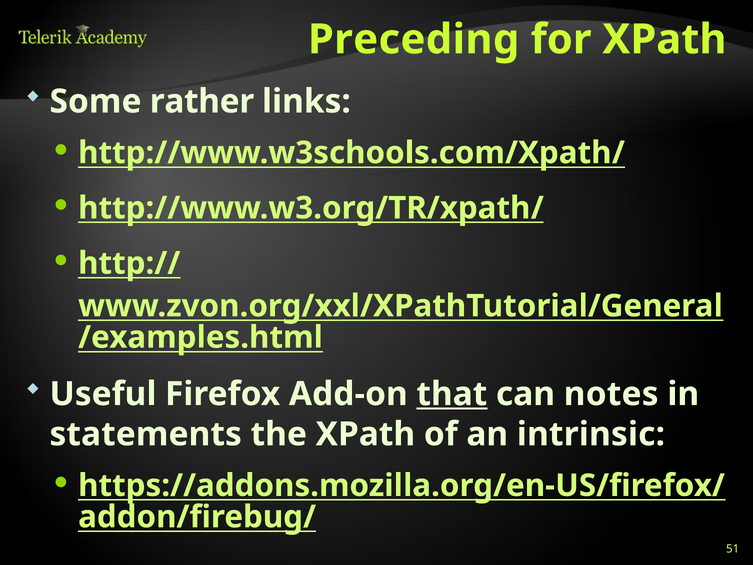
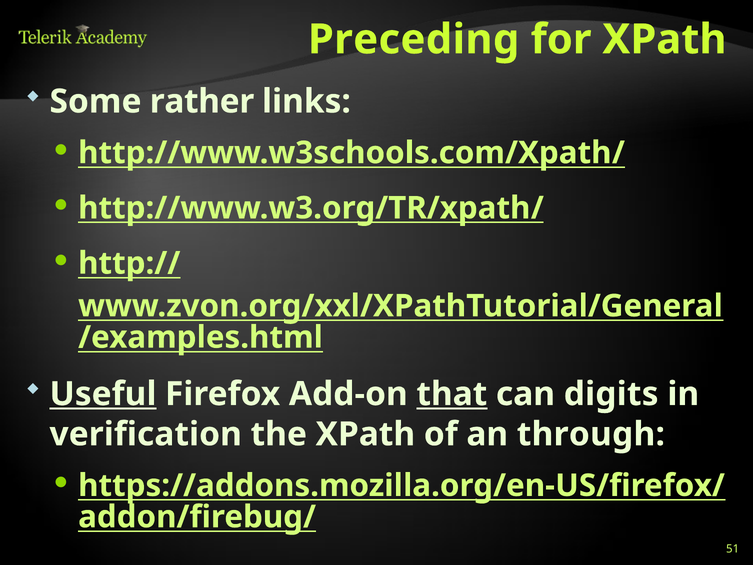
Useful underline: none -> present (103, 394)
notes: notes -> digits (611, 394)
statements: statements -> verification (146, 434)
intrinsic: intrinsic -> through (591, 434)
